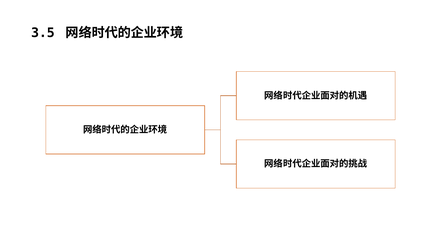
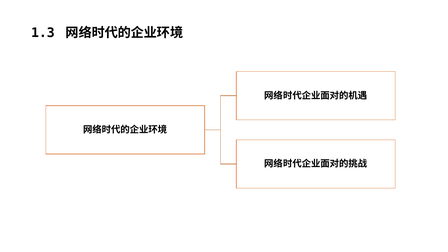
3.5: 3.5 -> 1.3 (43, 33)
